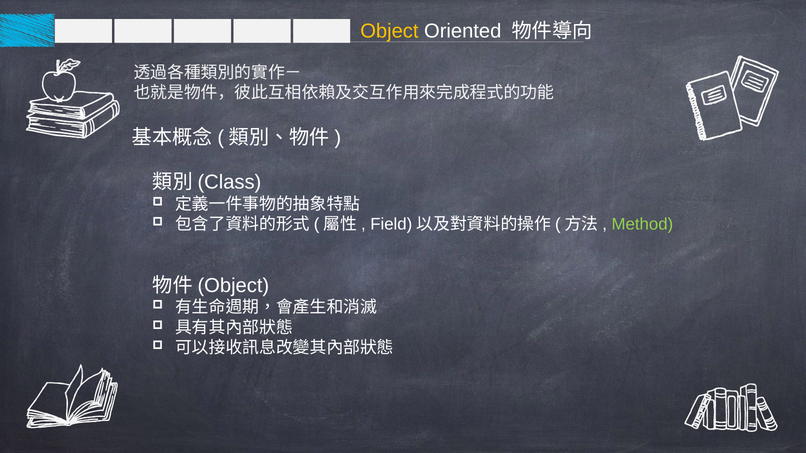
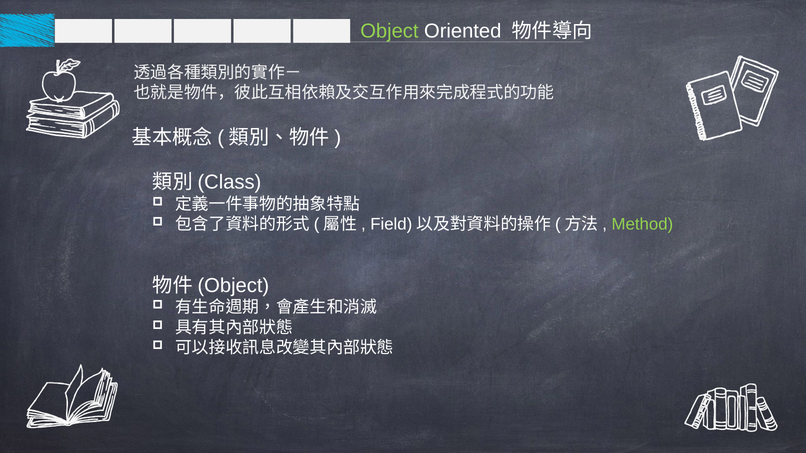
Object colour: yellow -> light green (389, 31)
